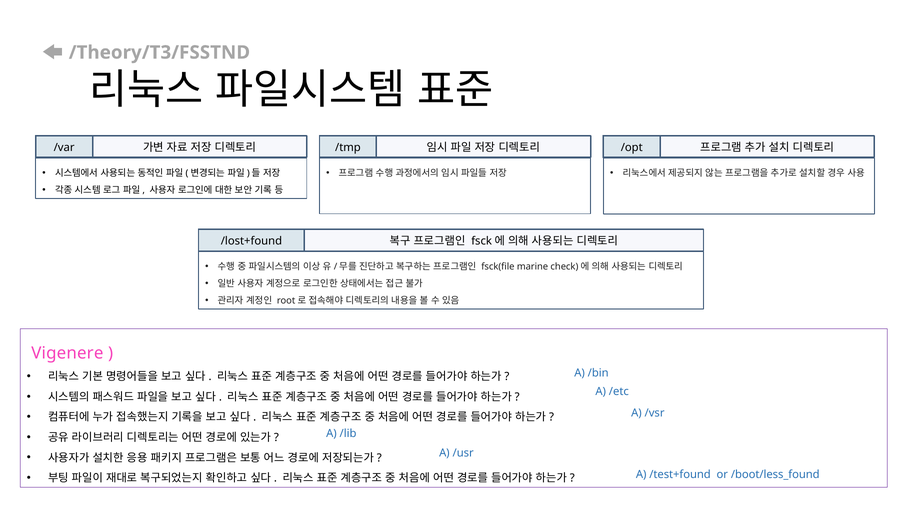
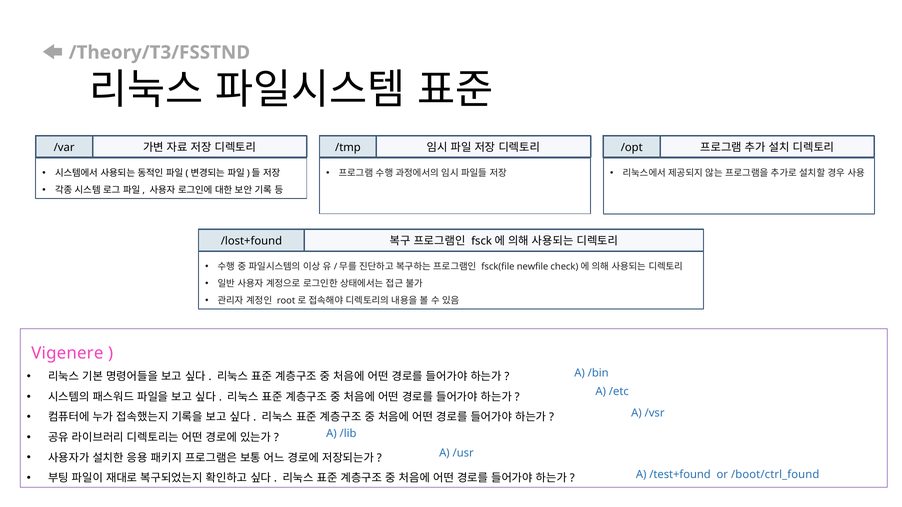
marine: marine -> newfile (533, 267)
/boot/less_found: /boot/less_found -> /boot/ctrl_found (775, 475)
